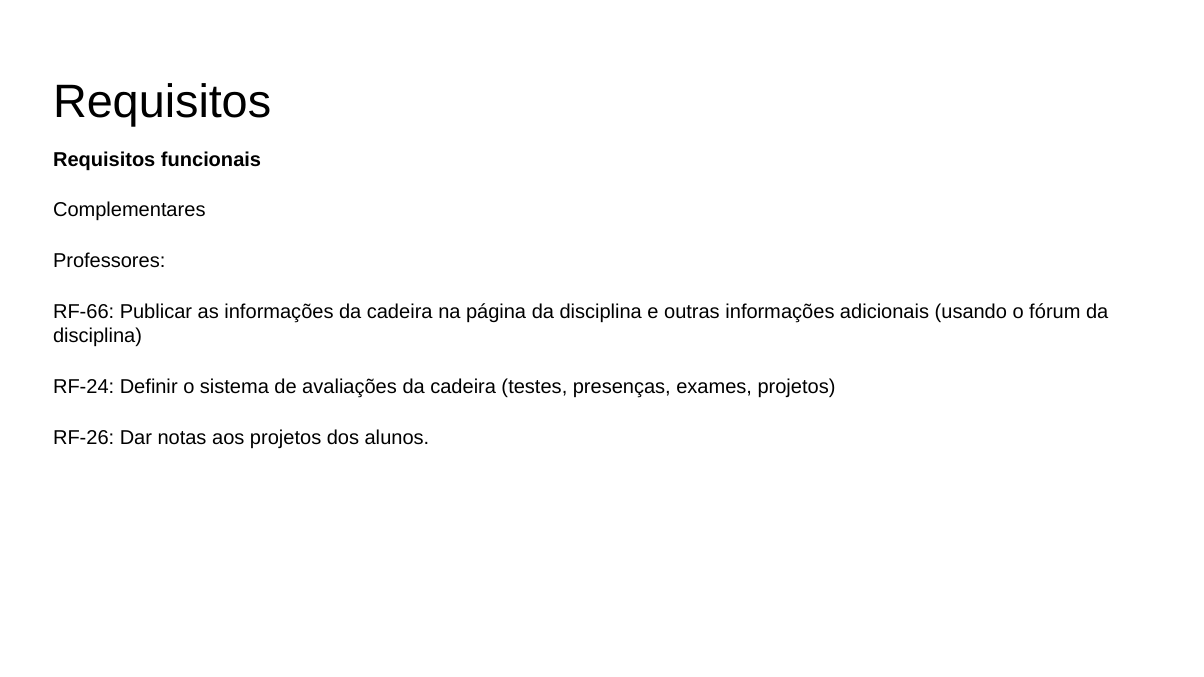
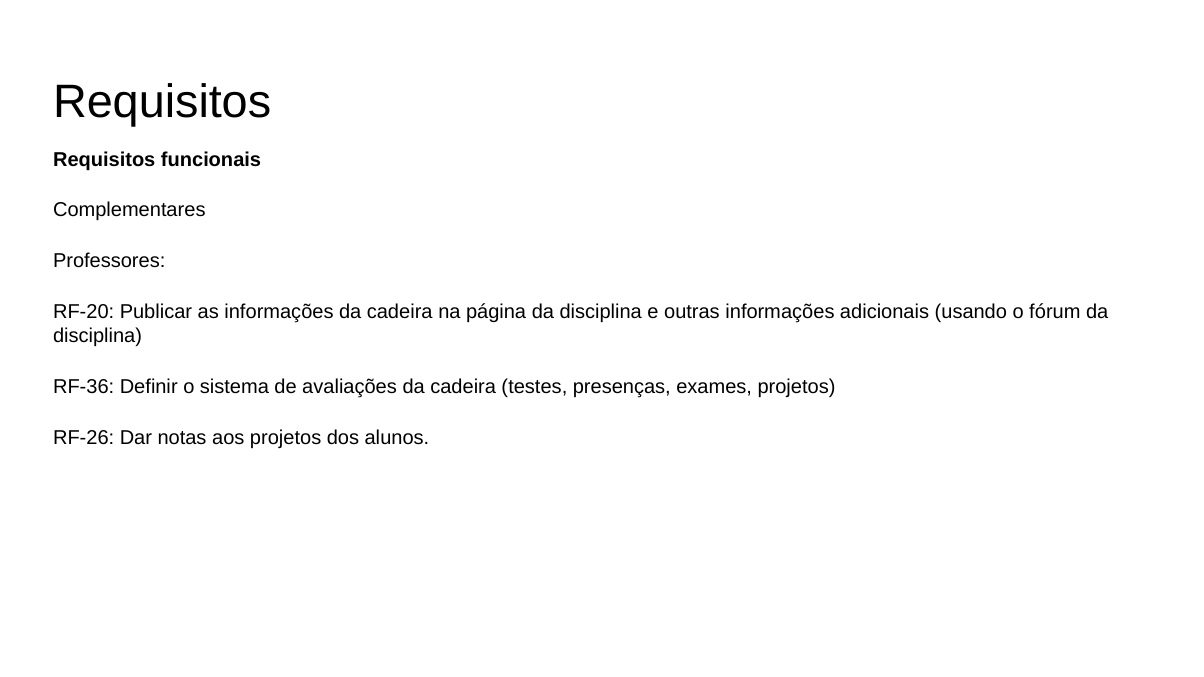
RF-66: RF-66 -> RF-20 (84, 312)
RF-24: RF-24 -> RF-36 (84, 387)
